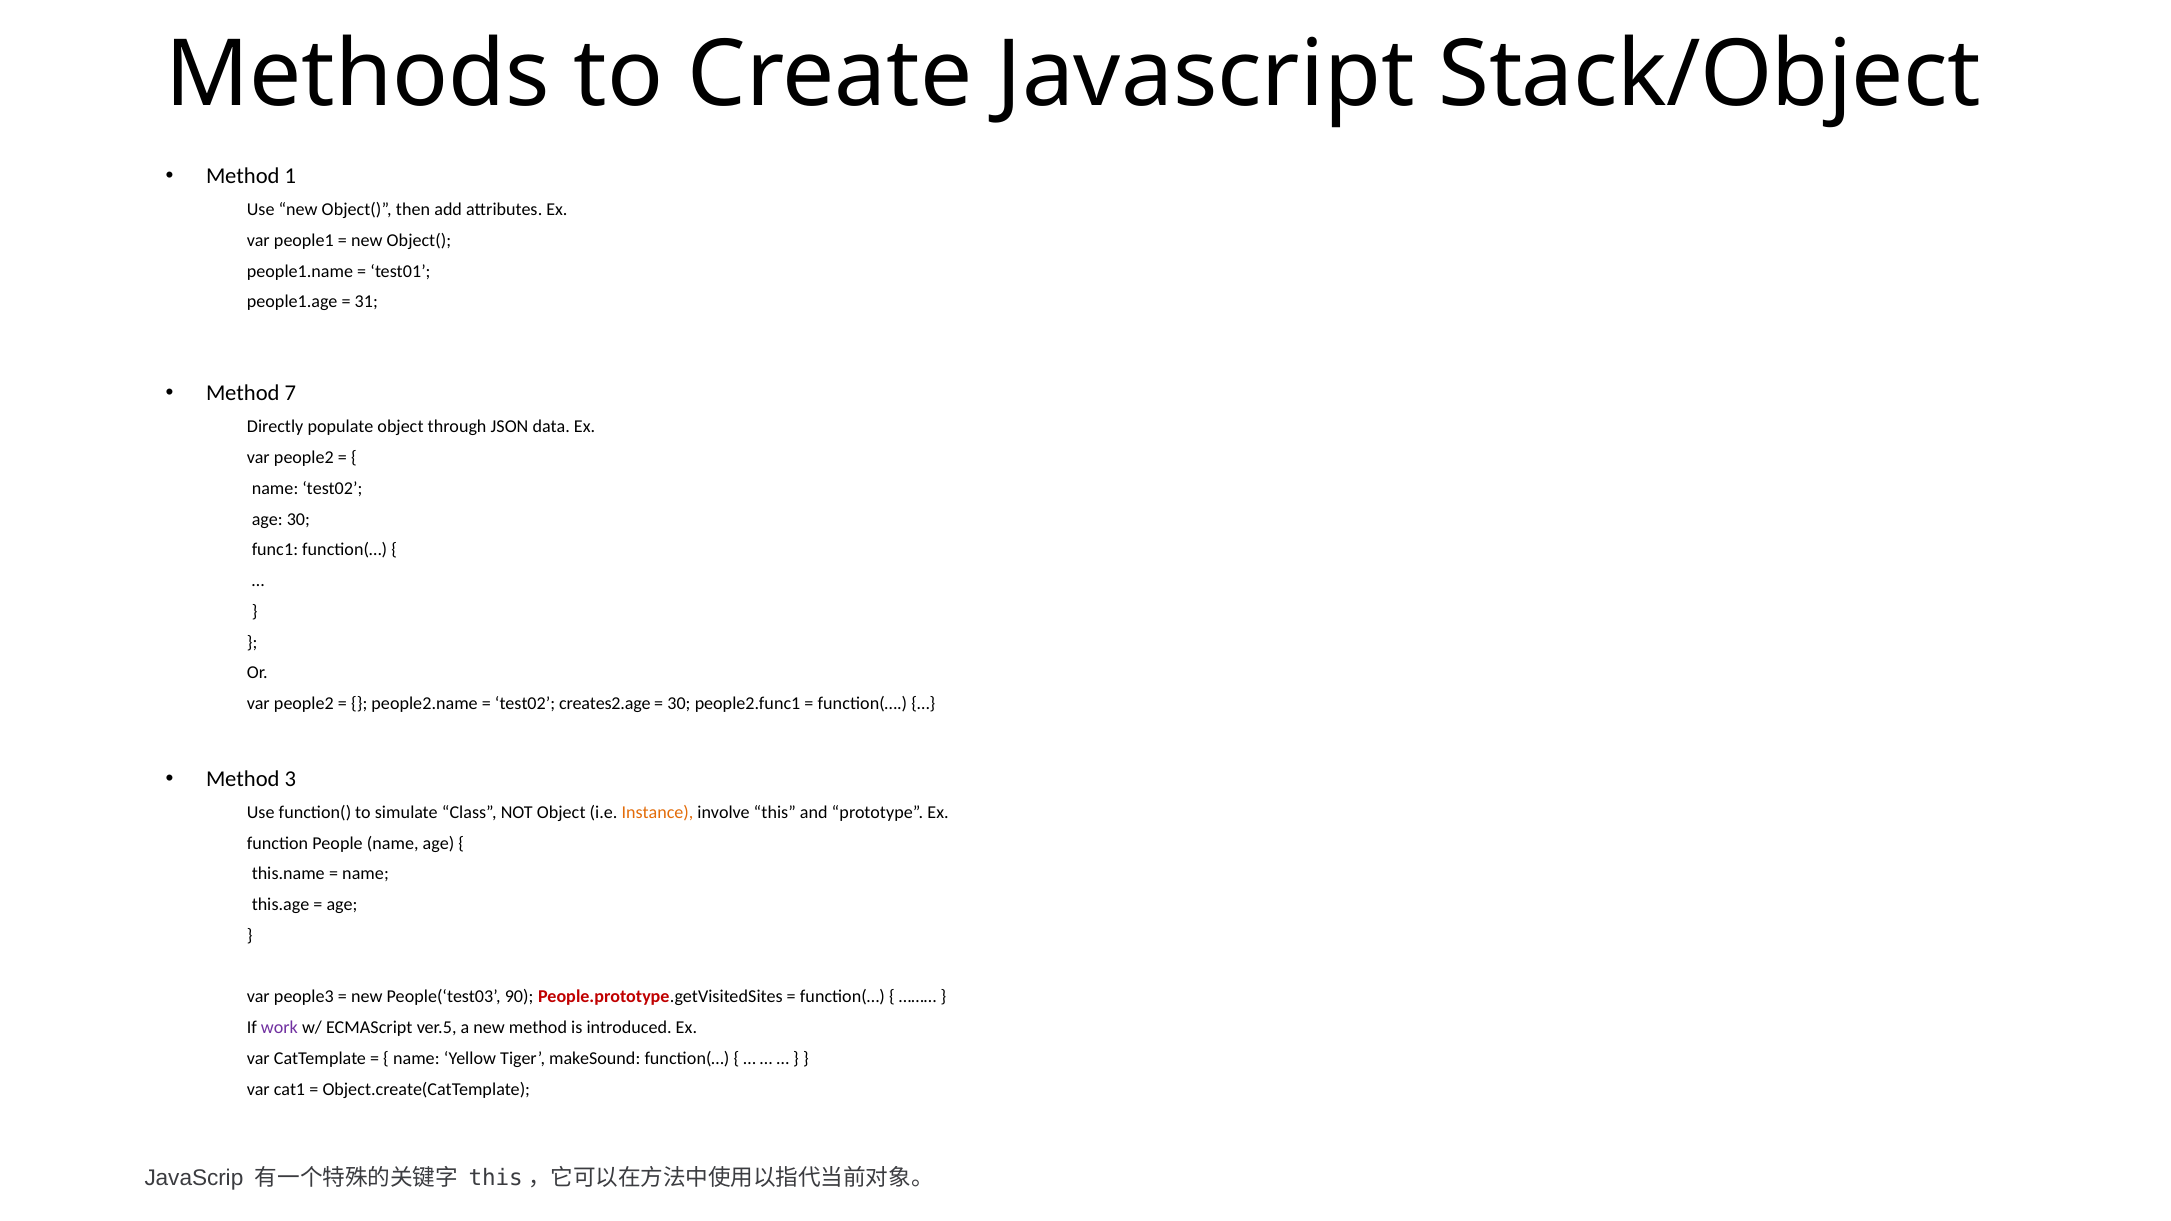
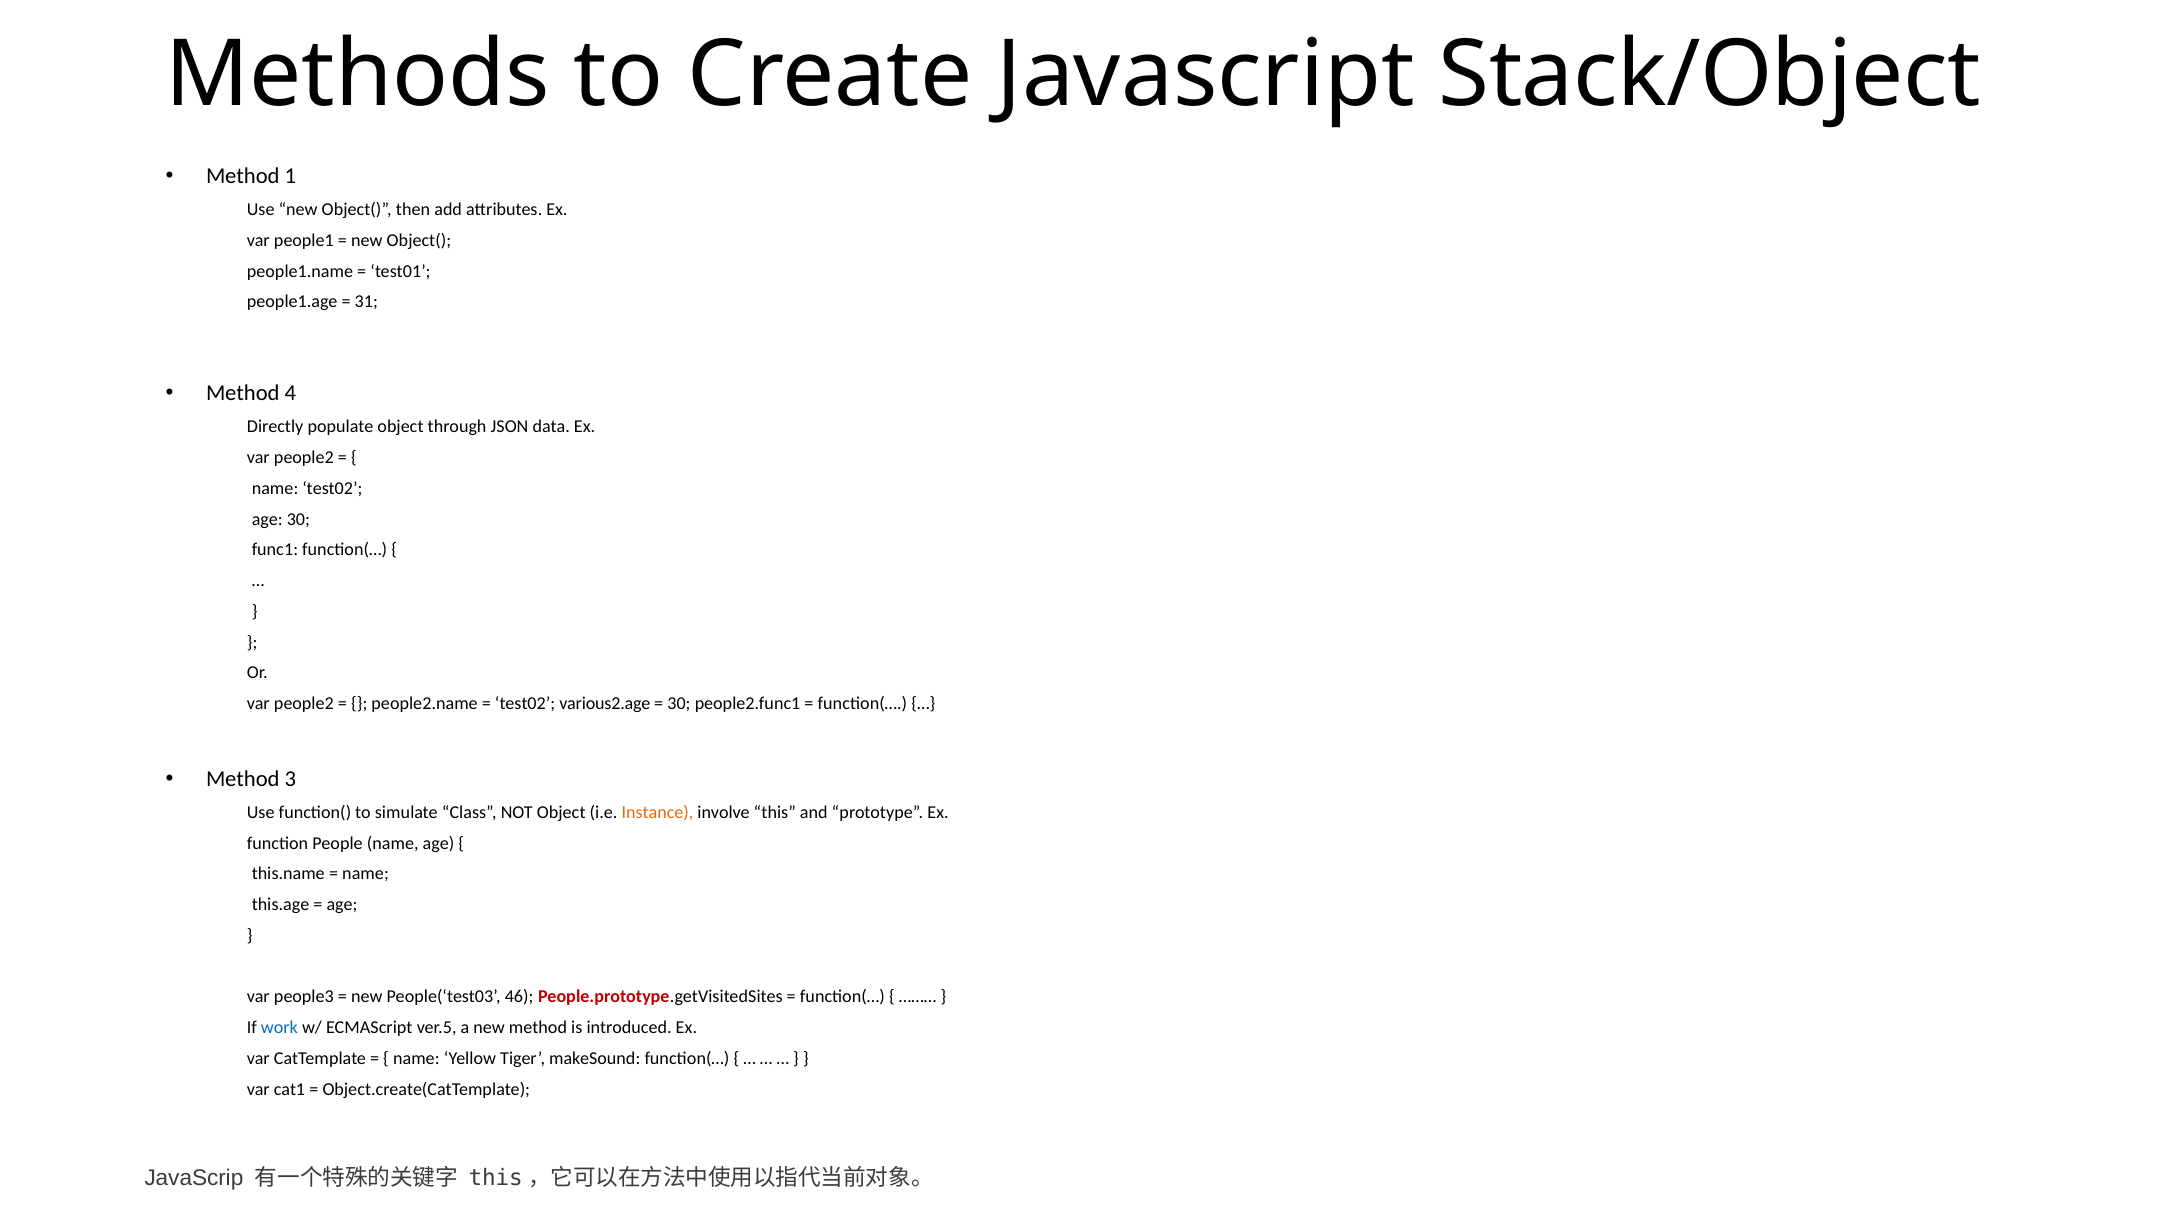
7: 7 -> 4 (290, 394)
creates2.age: creates2.age -> various2.age (605, 704)
90: 90 -> 46 (519, 997)
work colour: purple -> blue (279, 1028)
